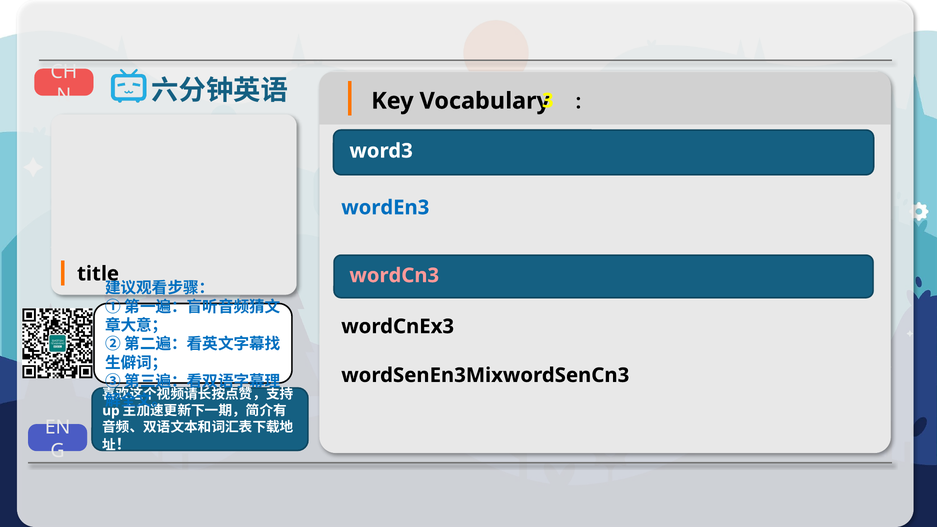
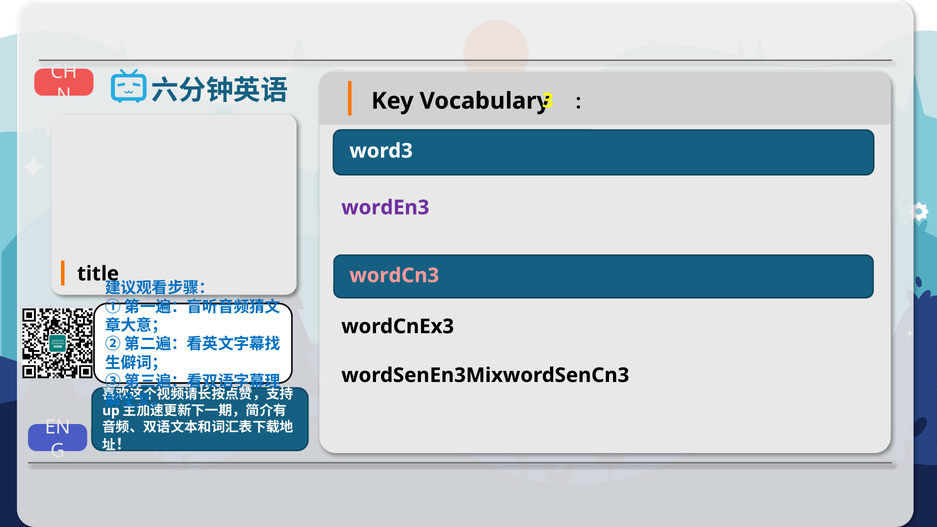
wordEn3 colour: blue -> purple (385, 208)
